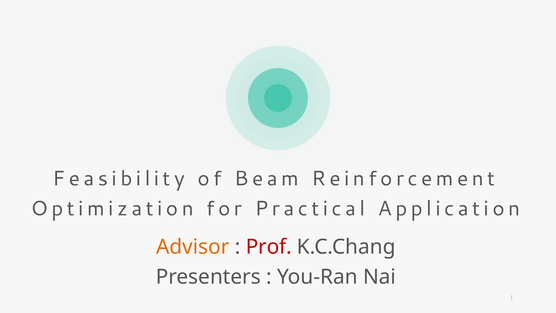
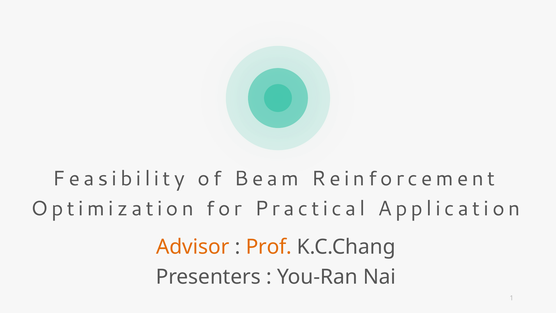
Prof colour: red -> orange (269, 247)
